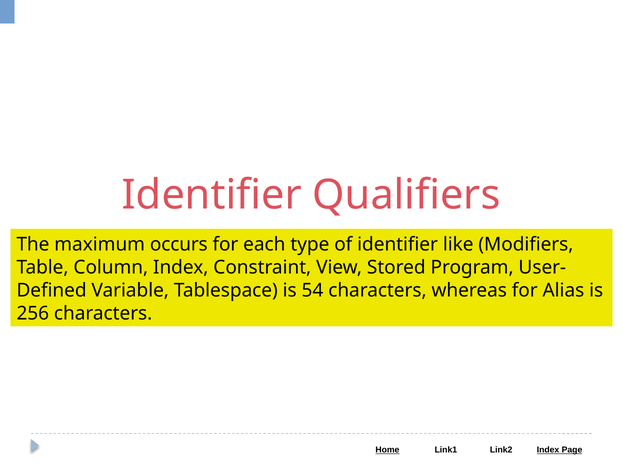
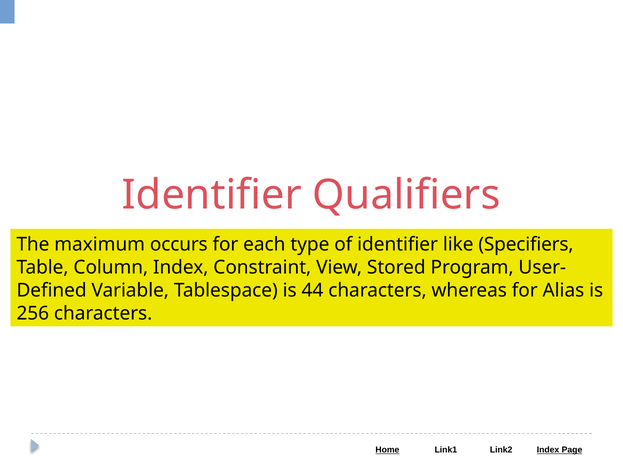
Modifiers: Modifiers -> Specifiers (526, 244)
54: 54 -> 44 (312, 290)
